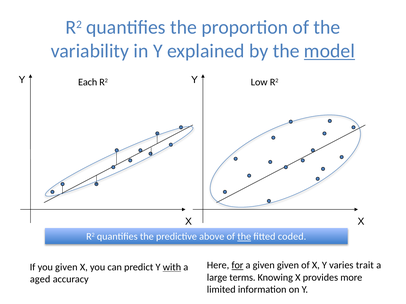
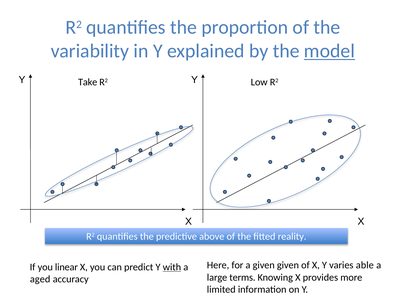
Each: Each -> Take (88, 82)
the underline: present -> none (244, 237)
coded: coded -> reality (292, 237)
for underline: present -> none (237, 266)
trait: trait -> able (365, 266)
you given: given -> linear (66, 268)
